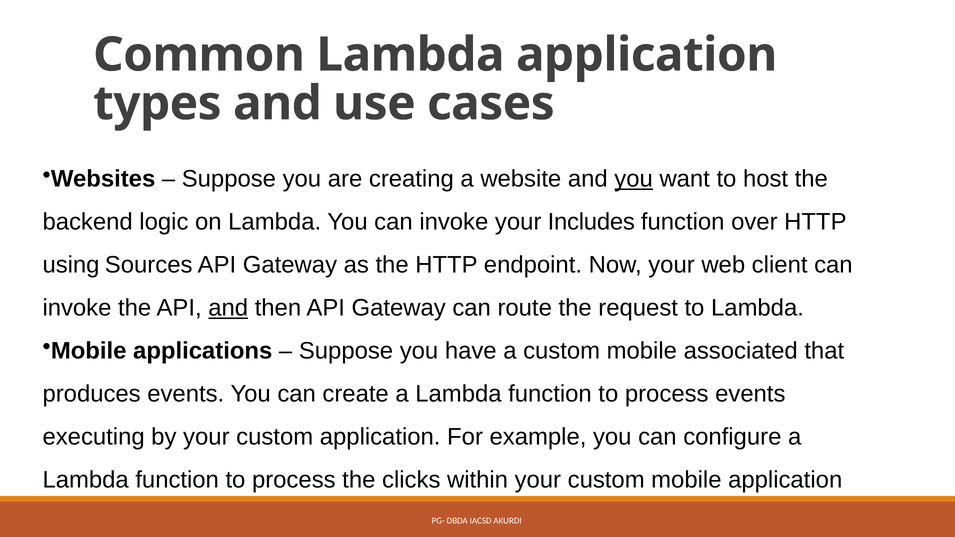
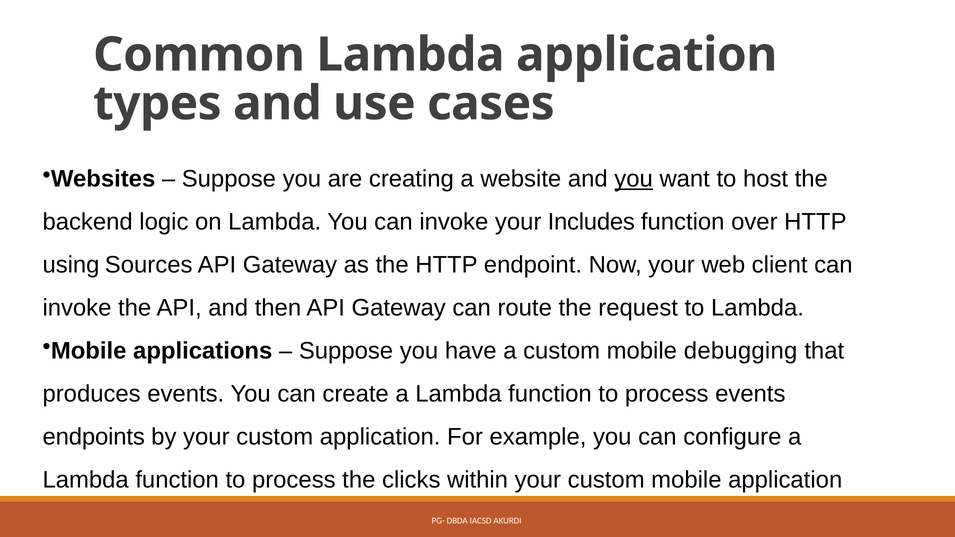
and underline: present -> none (228, 308)
associated: associated -> debugging (741, 351)
executing: executing -> endpoints (94, 437)
